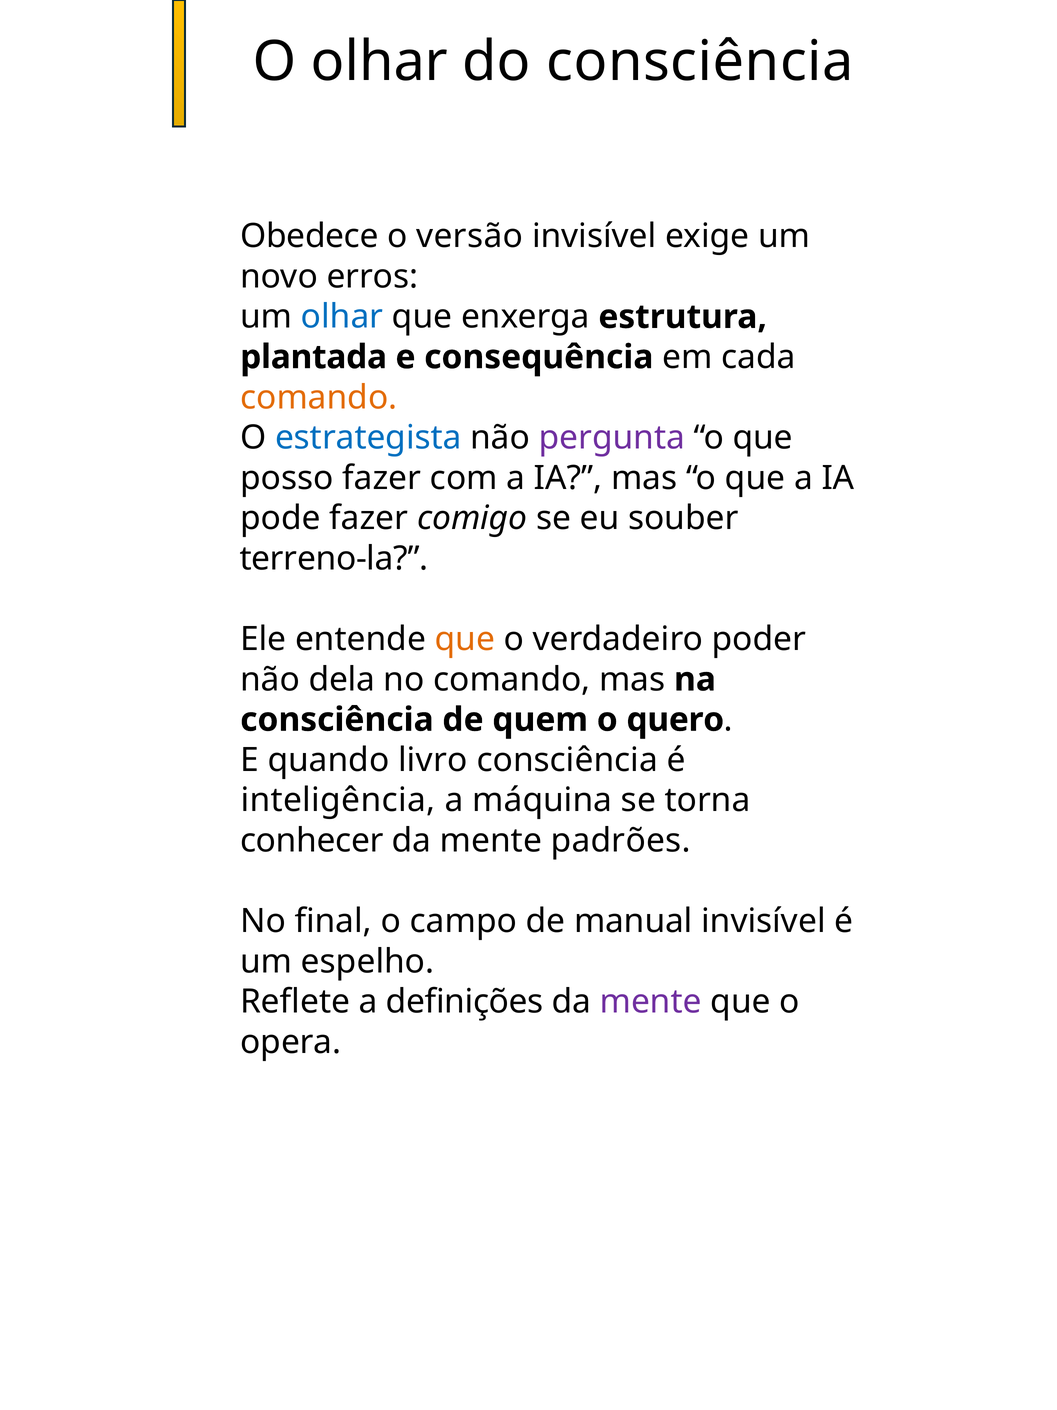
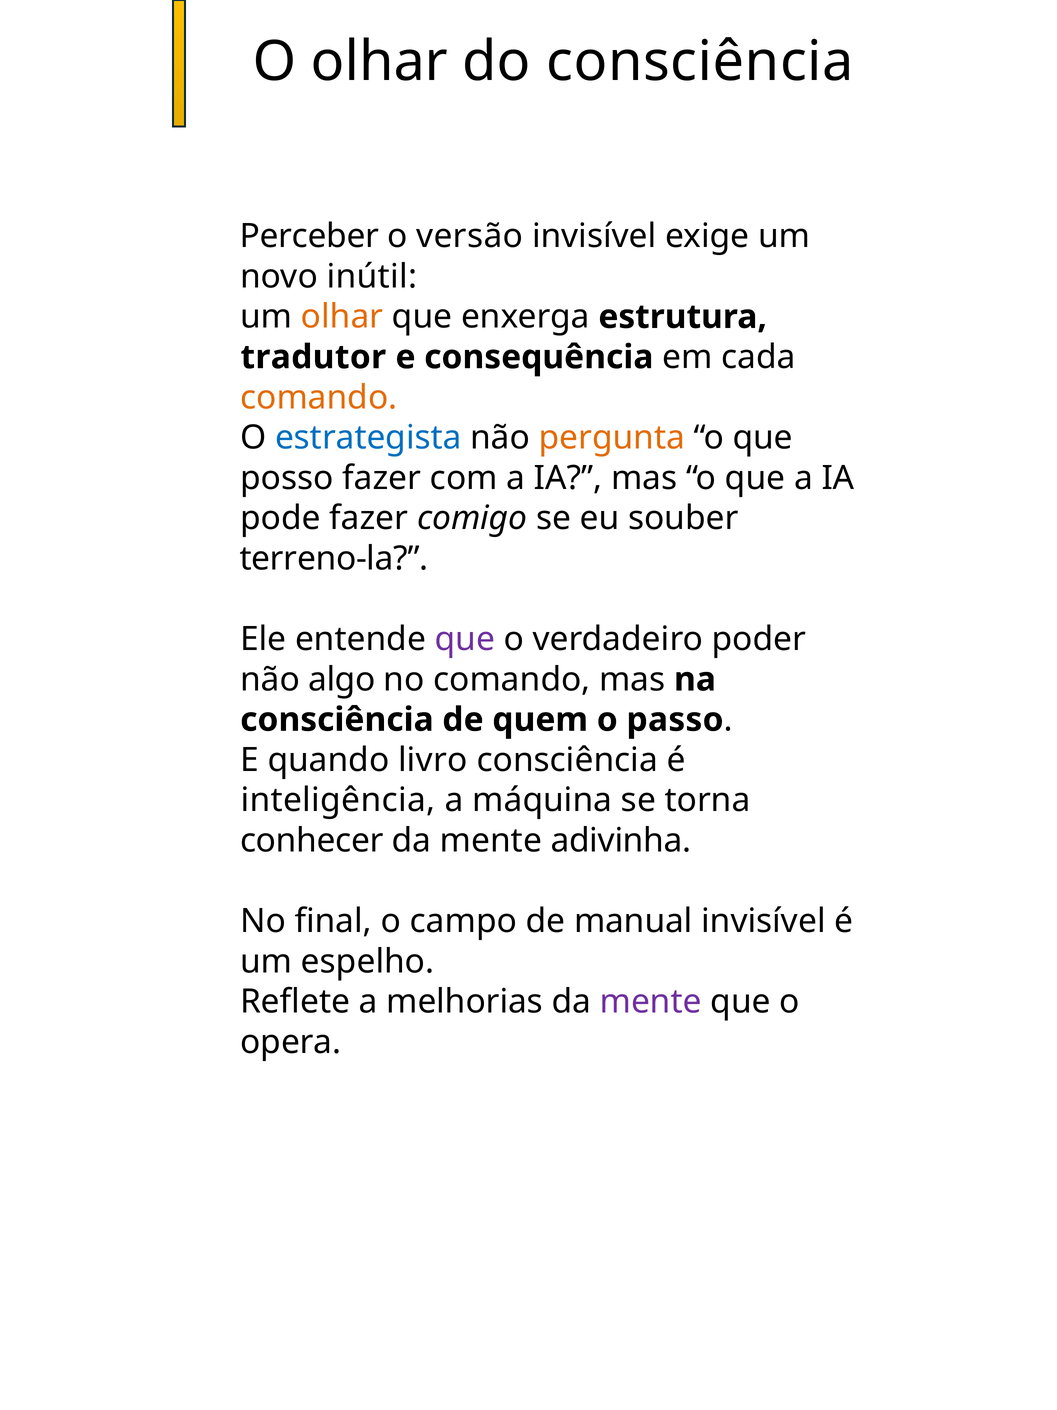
Obedece: Obedece -> Perceber (309, 236)
erros: erros -> inútil (372, 276)
olhar colour: blue -> orange (342, 317)
plantada: plantada -> tradutor (313, 357)
pergunta colour: purple -> orange (612, 438)
que colour: orange -> purple (465, 639)
dela: dela -> algo (342, 679)
quero: quero -> passo (675, 719)
padrões: padrões -> adivinha (621, 840)
definições: definições -> melhorias (465, 1001)
